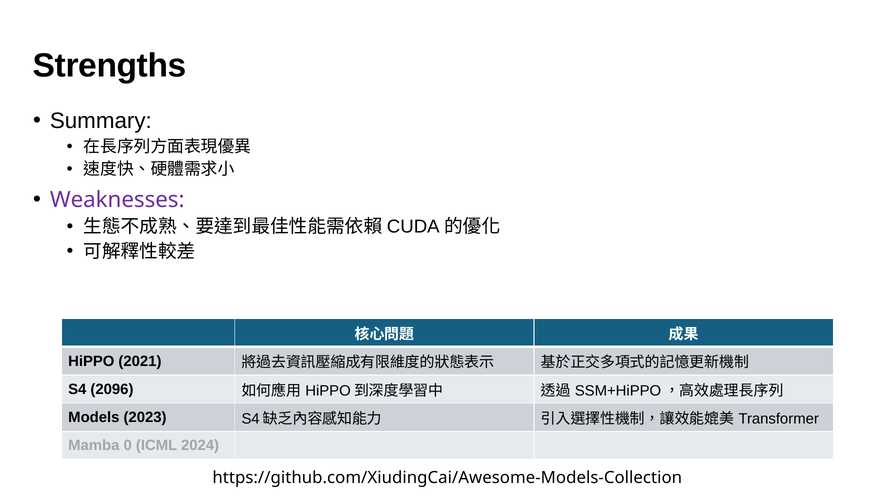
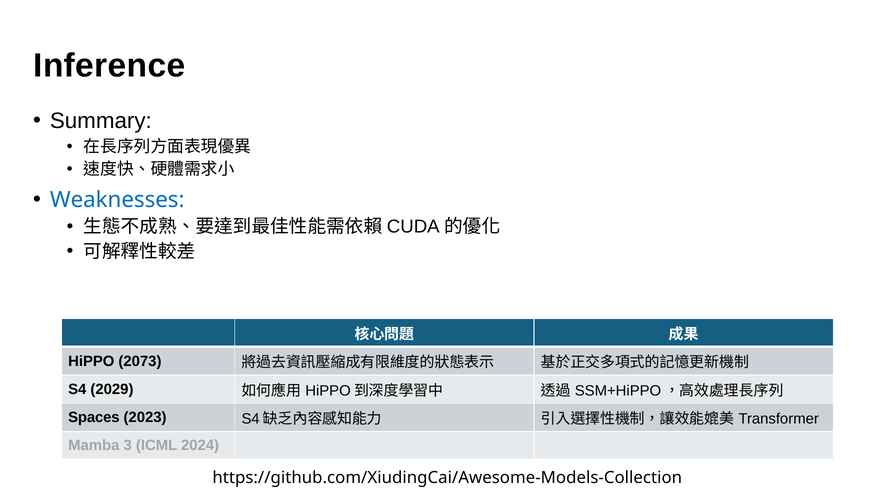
Strengths: Strengths -> Inference (109, 66)
Weaknesses colour: purple -> blue (117, 200)
2021: 2021 -> 2073 (140, 361)
2096: 2096 -> 2029 (112, 390)
Models: Models -> Spaces (94, 418)
0: 0 -> 3 (128, 446)
